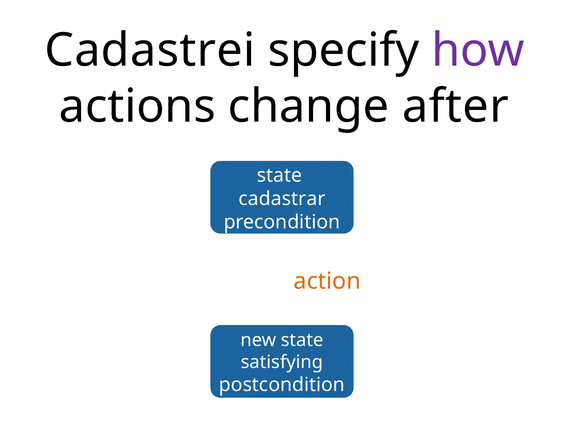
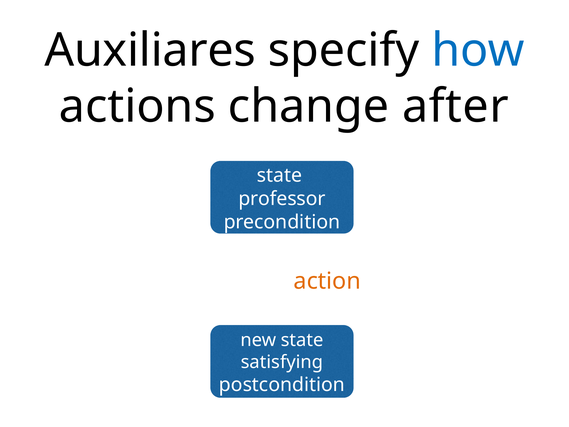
Cadastrei: Cadastrei -> Auxiliares (150, 50)
how colour: purple -> blue (478, 50)
cadastrar: cadastrar -> professor (282, 198)
